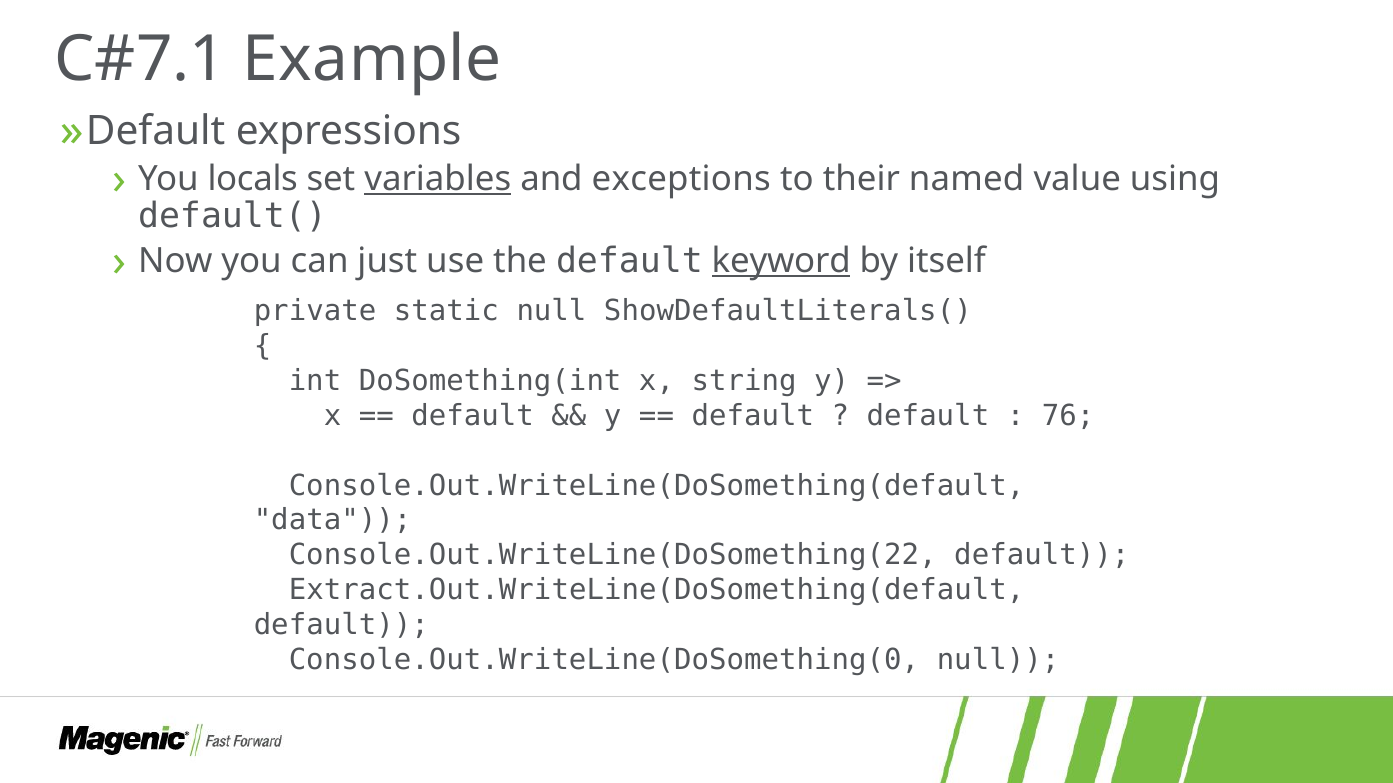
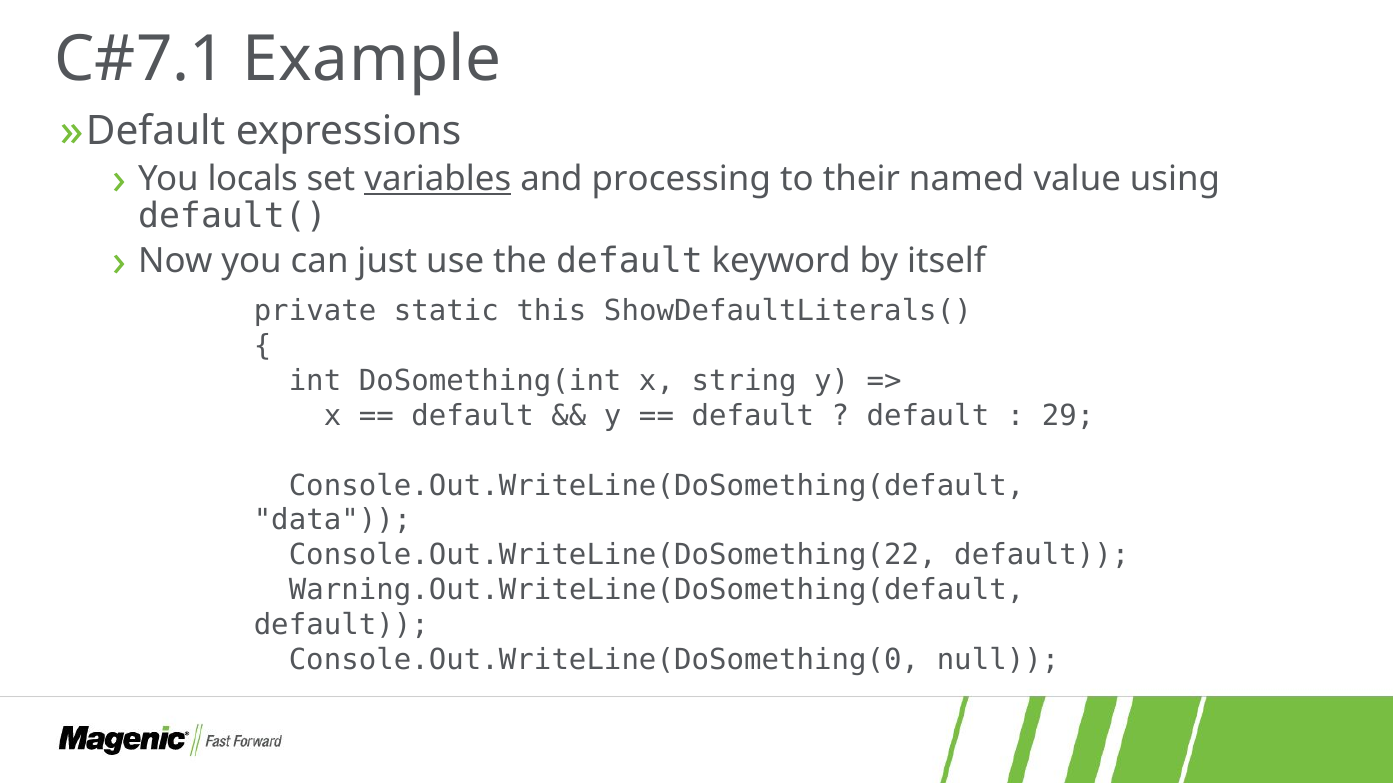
exceptions: exceptions -> processing (681, 179)
keyword underline: present -> none (781, 261)
static null: null -> this (551, 312)
76: 76 -> 29 (1068, 416)
Extract.Out.WriteLine(DoSomething(default: Extract.Out.WriteLine(DoSomething(default -> Warning.Out.WriteLine(DoSomething(default (657, 590)
